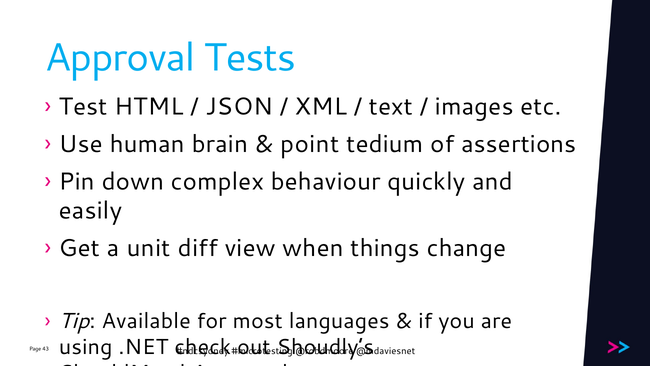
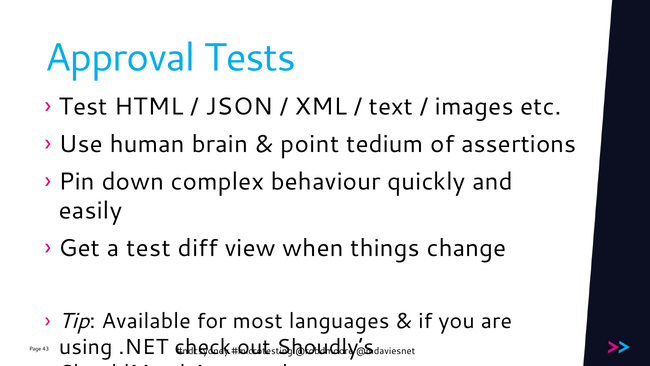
a unit: unit -> test (149, 248)
